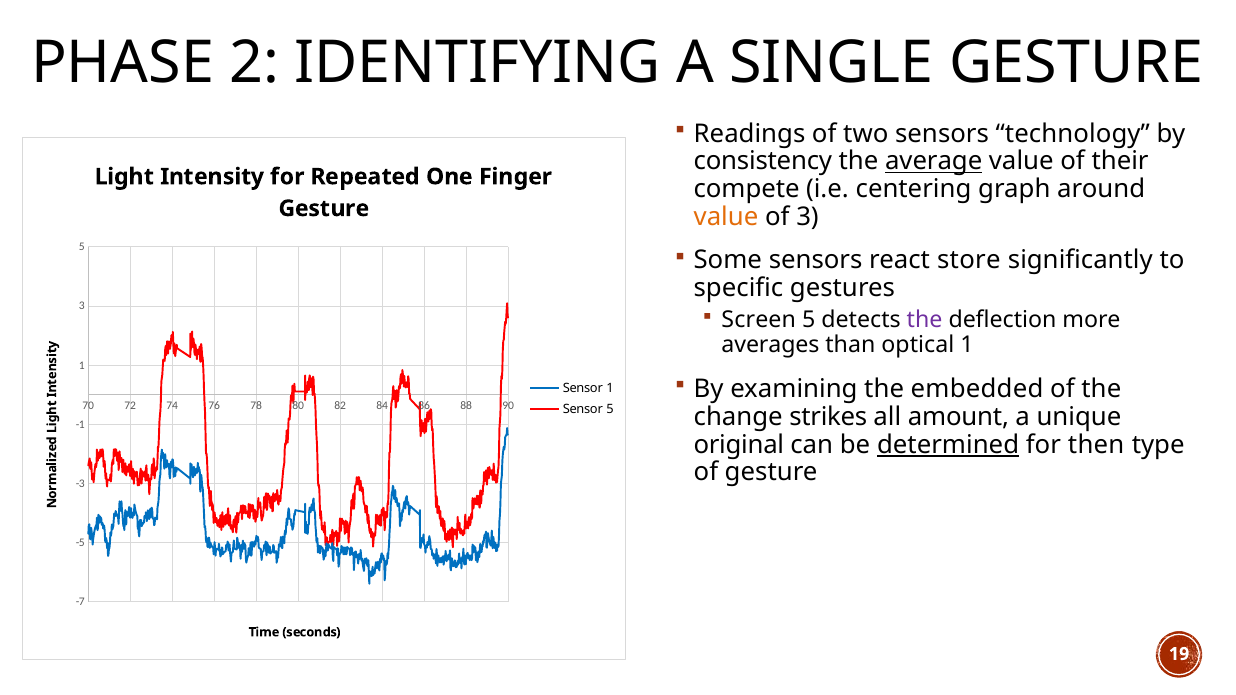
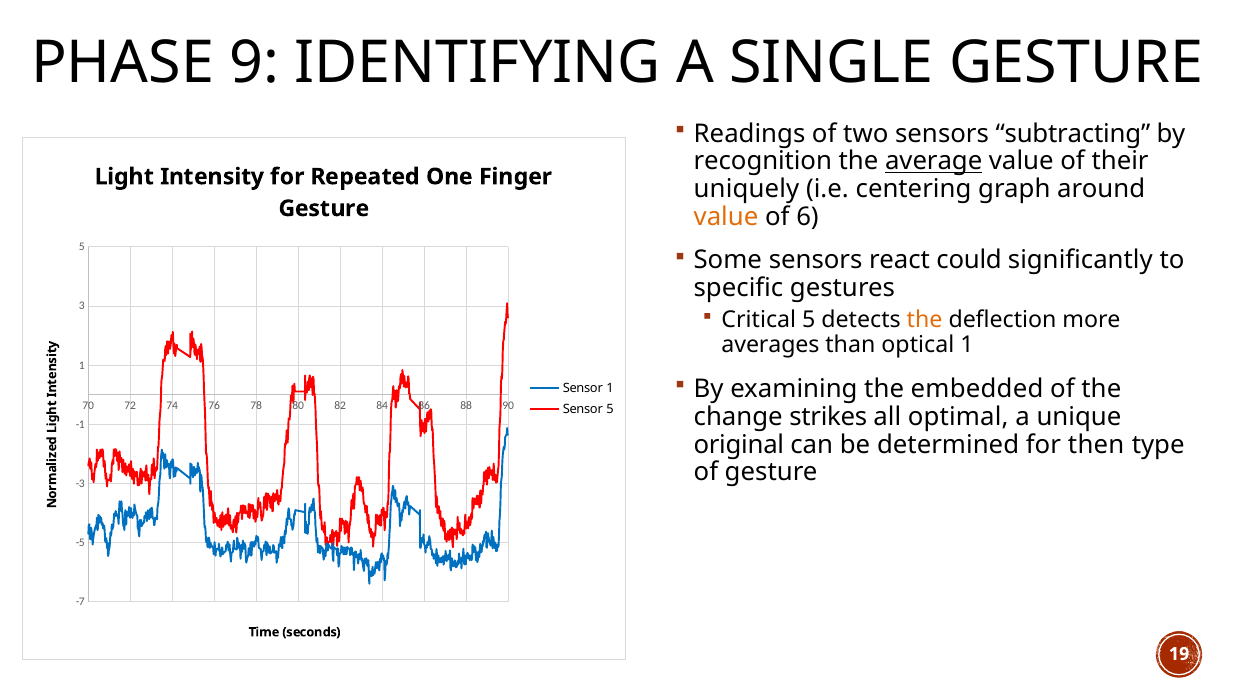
2: 2 -> 9 (254, 63)
technology: technology -> subtracting (1073, 134)
consistency: consistency -> recognition (763, 161)
compete: compete -> uniquely (746, 189)
of 3: 3 -> 6 (807, 217)
store: store -> could (969, 260)
Screen: Screen -> Critical (759, 320)
the colour: purple -> orange (925, 320)
amount: amount -> optimal (958, 417)
determined underline: present -> none (948, 445)
